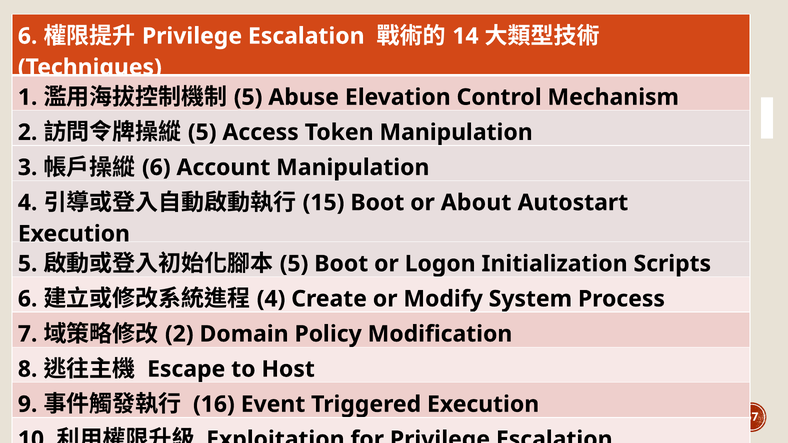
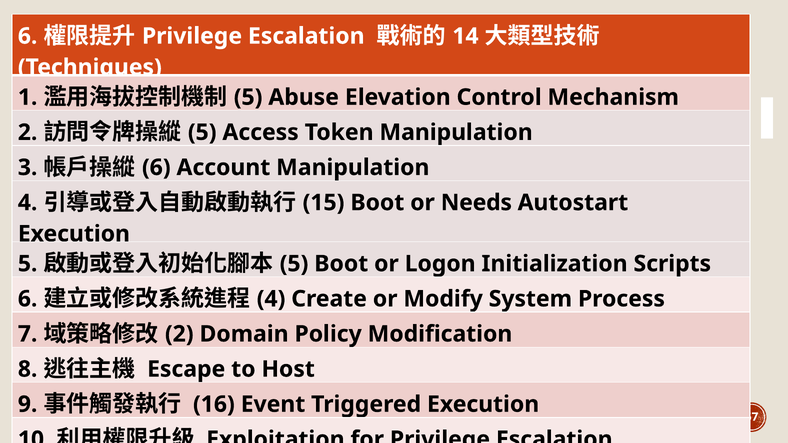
About: About -> Needs (476, 203)
